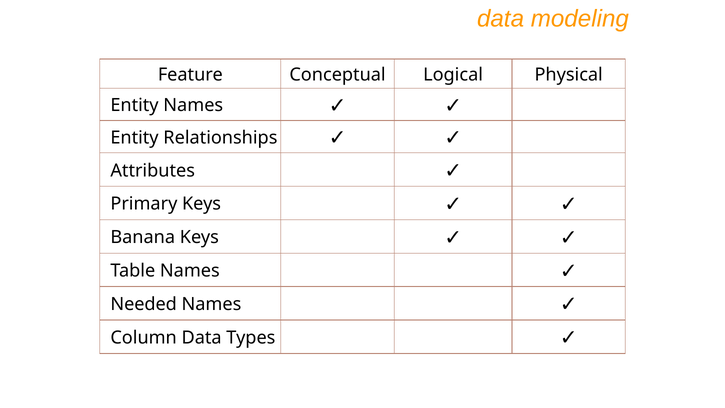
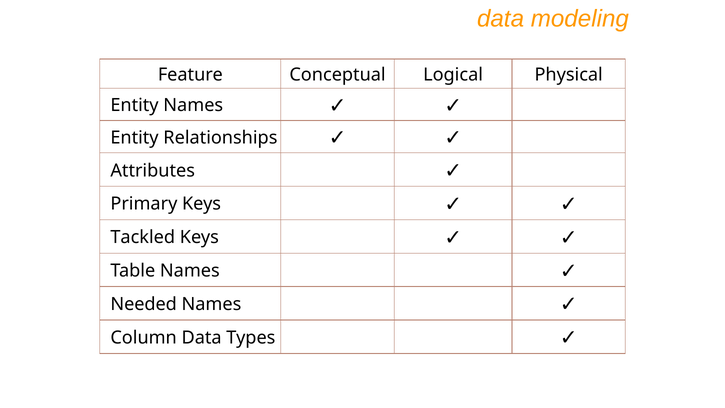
Banana: Banana -> Tackled (143, 237)
